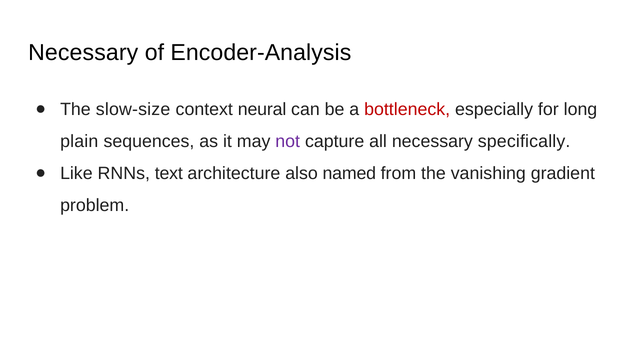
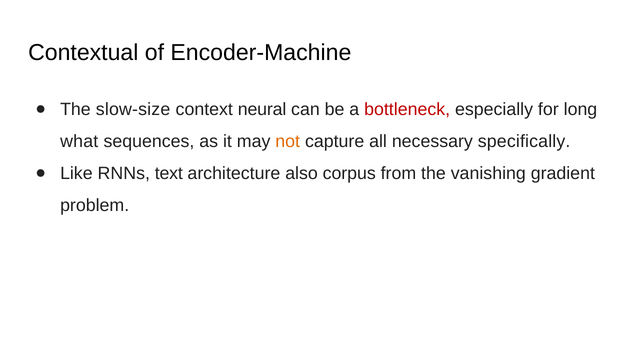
Necessary: Necessary -> Contextual (83, 53)
Encoder-Analysis: Encoder-Analysis -> Encoder-Machine (261, 53)
plain: plain -> what (79, 142)
not colour: purple -> orange (288, 142)
named: named -> corpus (349, 174)
